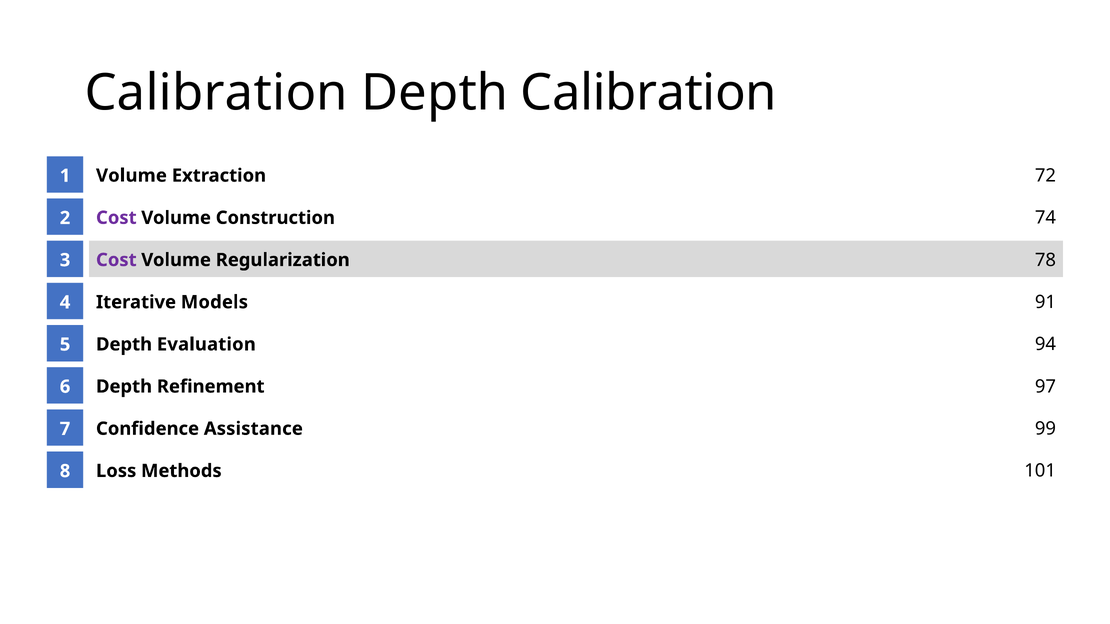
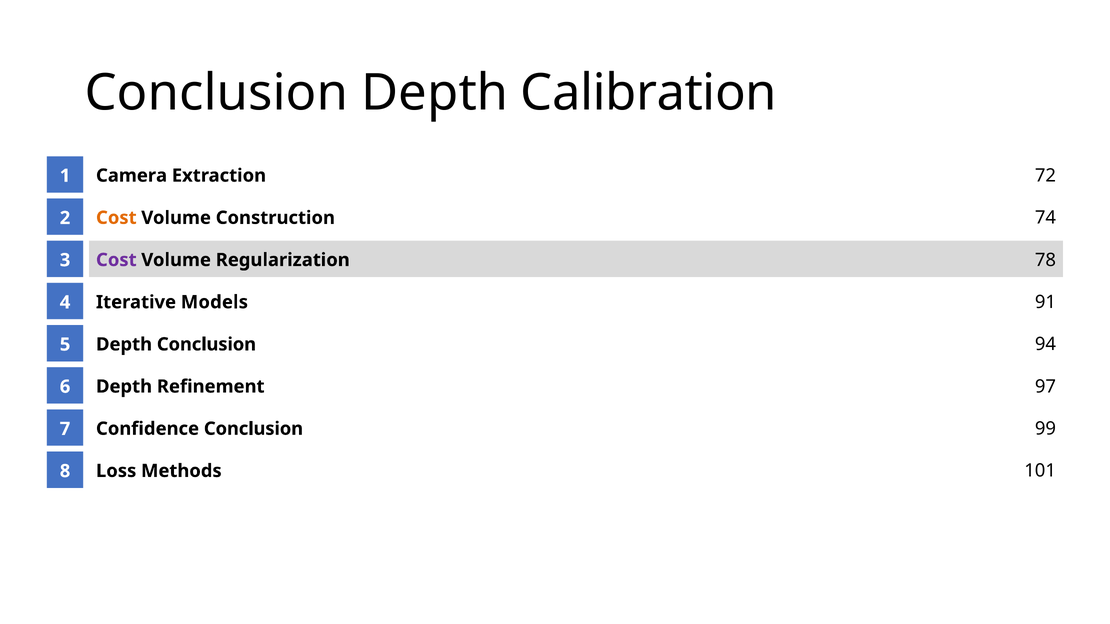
Calibration: Calibration -> Conclusion (216, 93)
Volume: Volume -> Camera (132, 176)
Cost colour: purple -> orange (116, 218)
Depth Evaluation: Evaluation -> Conclusion (206, 345)
Confidence Assistance: Assistance -> Conclusion (253, 429)
